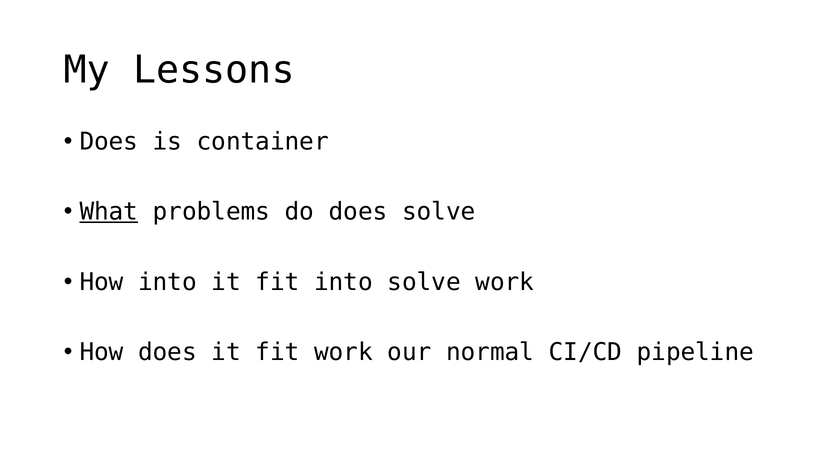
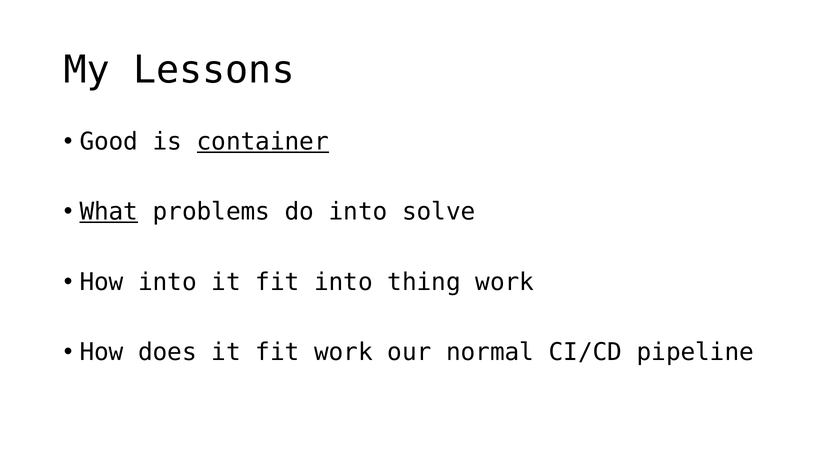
Does: Does -> Good (109, 142)
container underline: none -> present (263, 142)
do does: does -> into (358, 212)
into solve: solve -> thing (424, 282)
